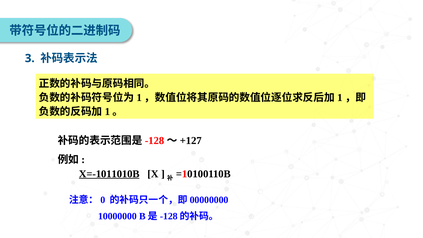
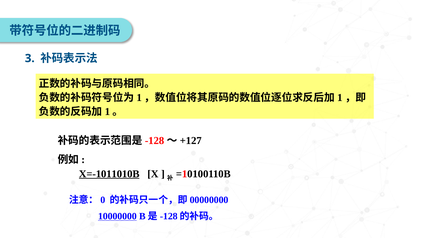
10000000 underline: none -> present (117, 216)
